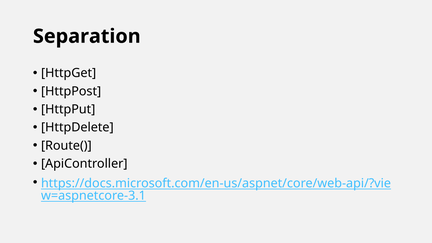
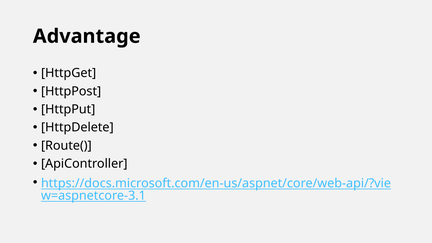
Separation: Separation -> Advantage (87, 36)
